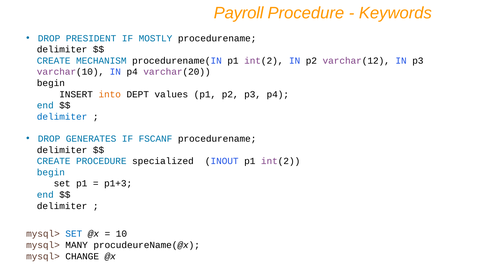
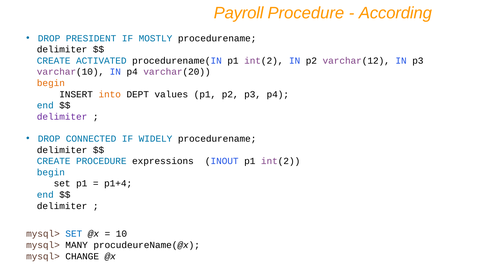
Keywords: Keywords -> According (395, 13)
MECHANISM: MECHANISM -> ACTIVATED (101, 61)
begin colour: black -> orange (51, 83)
delimiter colour: blue -> purple (62, 117)
GENERATES: GENERATES -> CONNECTED (91, 139)
FSCANF: FSCANF -> WIDELY (156, 139)
specialized: specialized -> expressions (163, 161)
p1+3: p1+3 -> p1+4 (118, 184)
